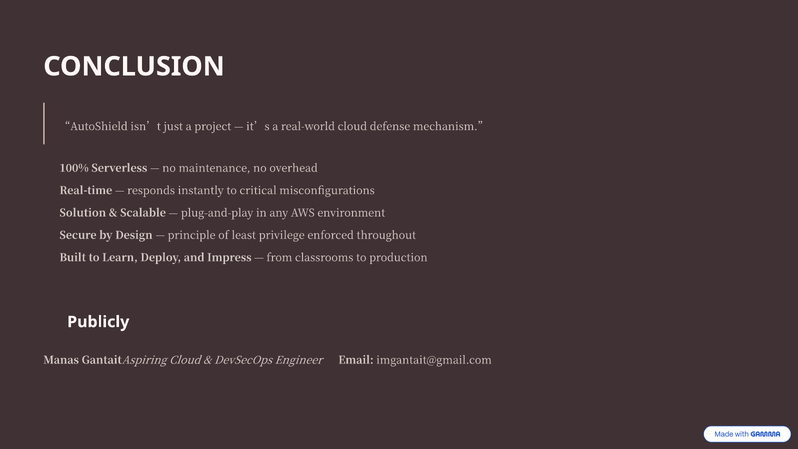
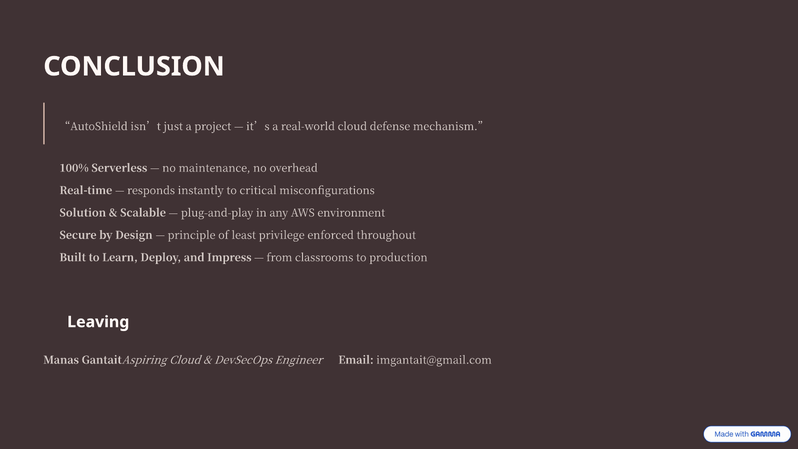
Publicly: Publicly -> Leaving (98, 322)
